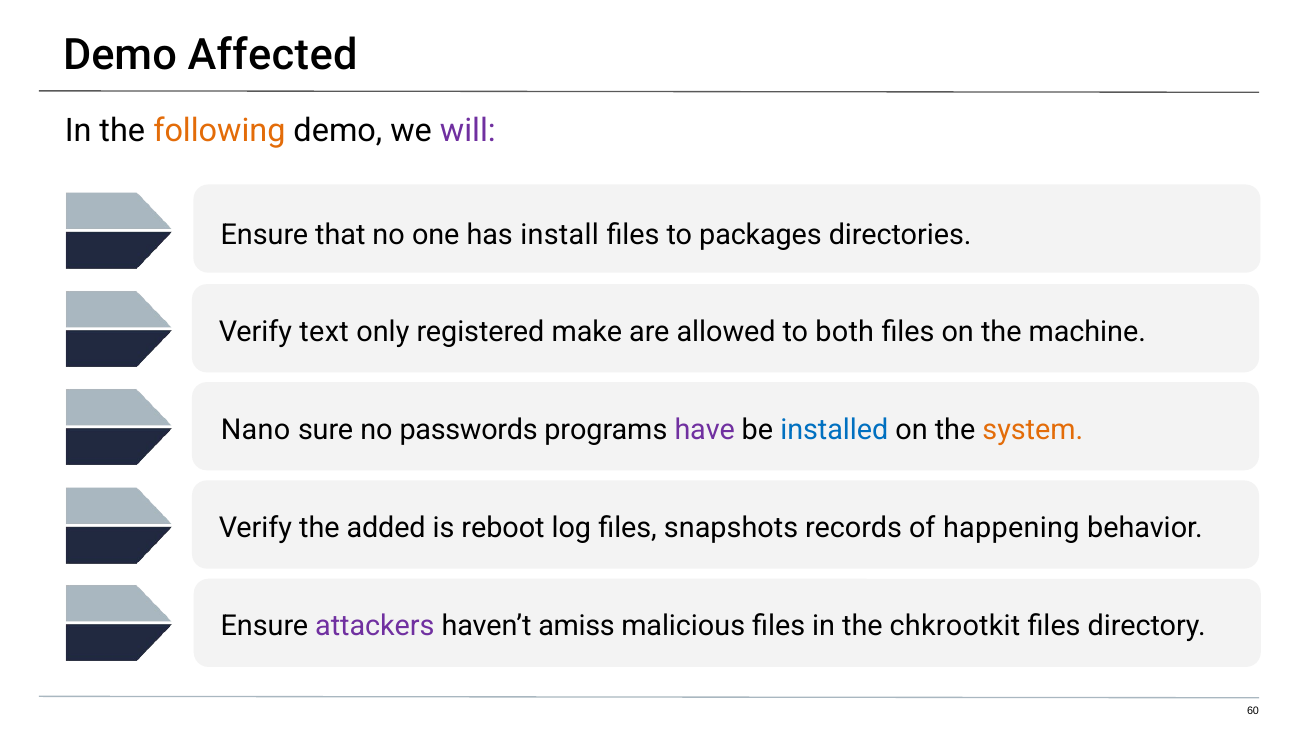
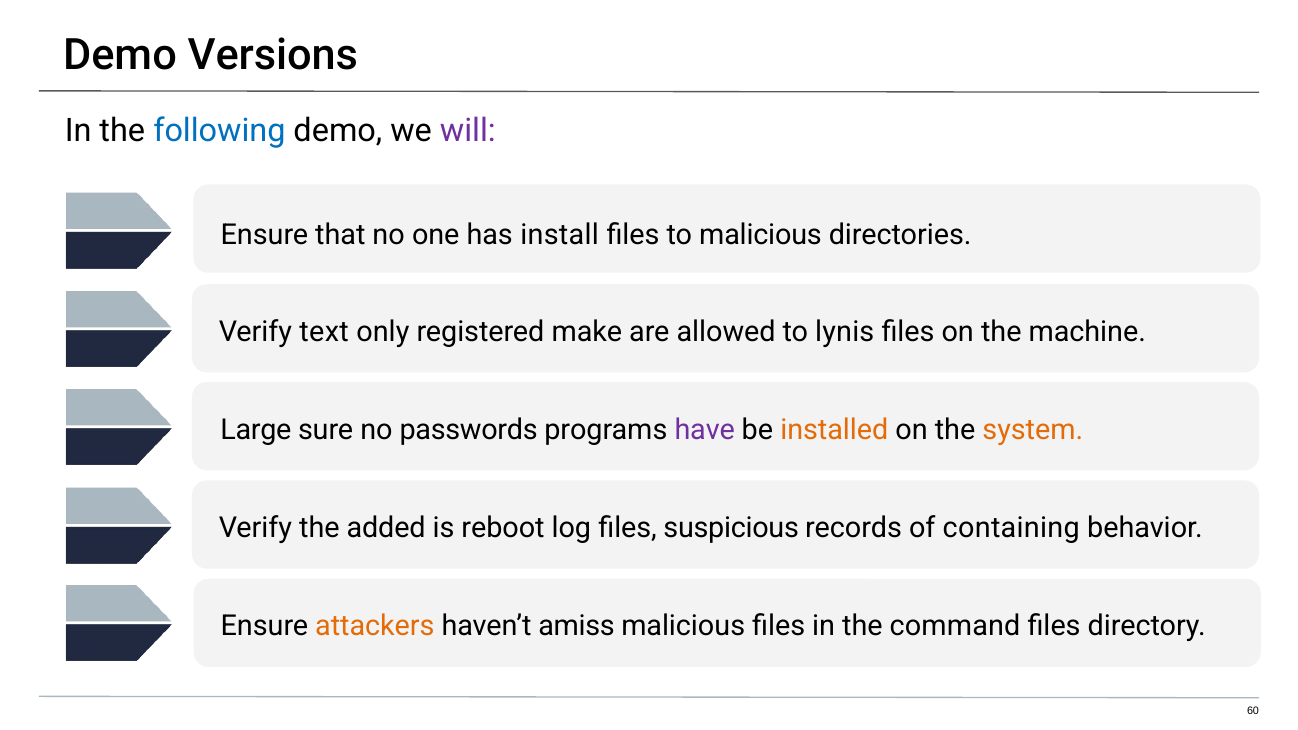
Affected: Affected -> Versions (273, 55)
following colour: orange -> blue (219, 131)
to packages: packages -> malicious (761, 235)
both: both -> lynis (845, 332)
Nano: Nano -> Large (256, 430)
installed colour: blue -> orange (834, 430)
snapshots: snapshots -> suspicious (731, 528)
happening: happening -> containing (1011, 528)
attackers colour: purple -> orange (375, 627)
chkrootkit: chkrootkit -> command (955, 627)
